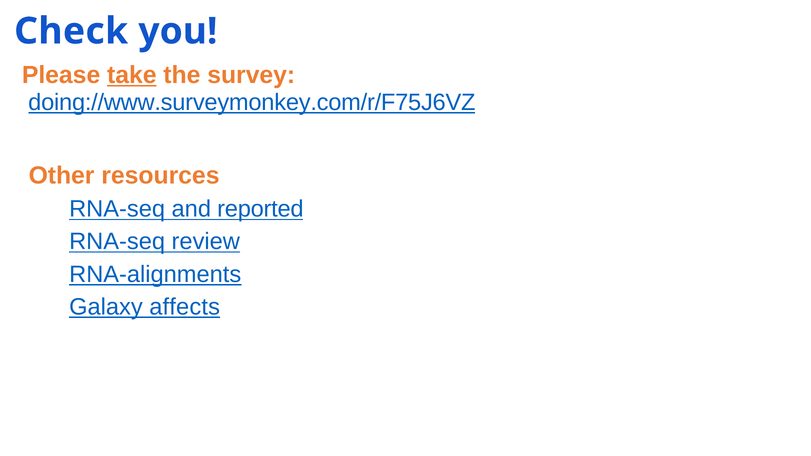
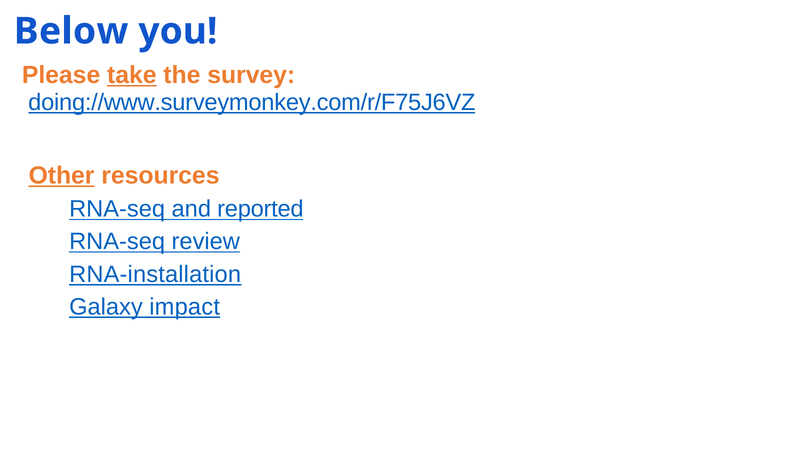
Check: Check -> Below (71, 31)
Other underline: none -> present (62, 175)
RNA-alignments: RNA-alignments -> RNA-installation (155, 274)
affects: affects -> impact (185, 307)
